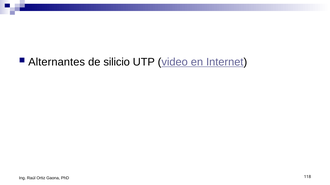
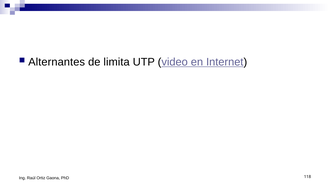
silicio: silicio -> limita (117, 62)
